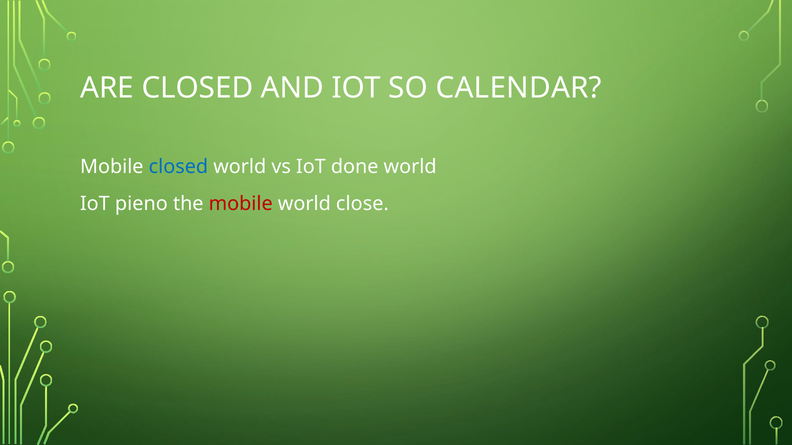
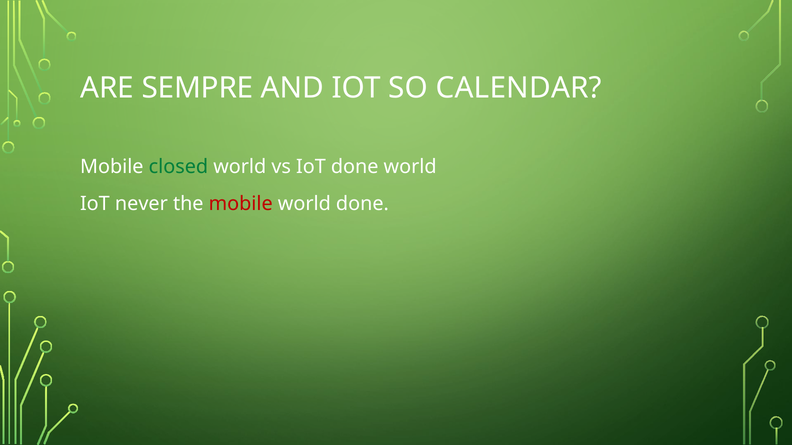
ARE CLOSED: CLOSED -> SEMPRE (198, 88)
closed colour: blue -> green (178, 167)
pieno: pieno -> never (141, 204)
world close: close -> done (362, 204)
